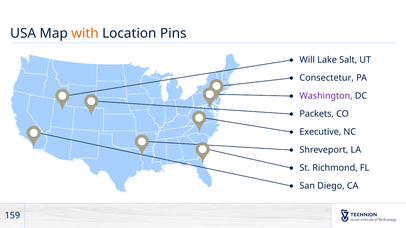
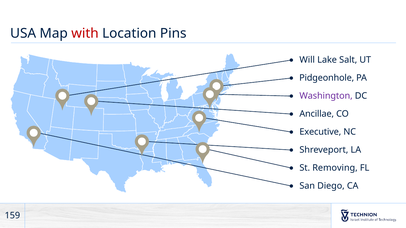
with colour: orange -> red (85, 33)
Consectetur: Consectetur -> Pidgeonhole (327, 78)
Packets: Packets -> Ancillae (317, 114)
Richmond: Richmond -> Removing (335, 168)
